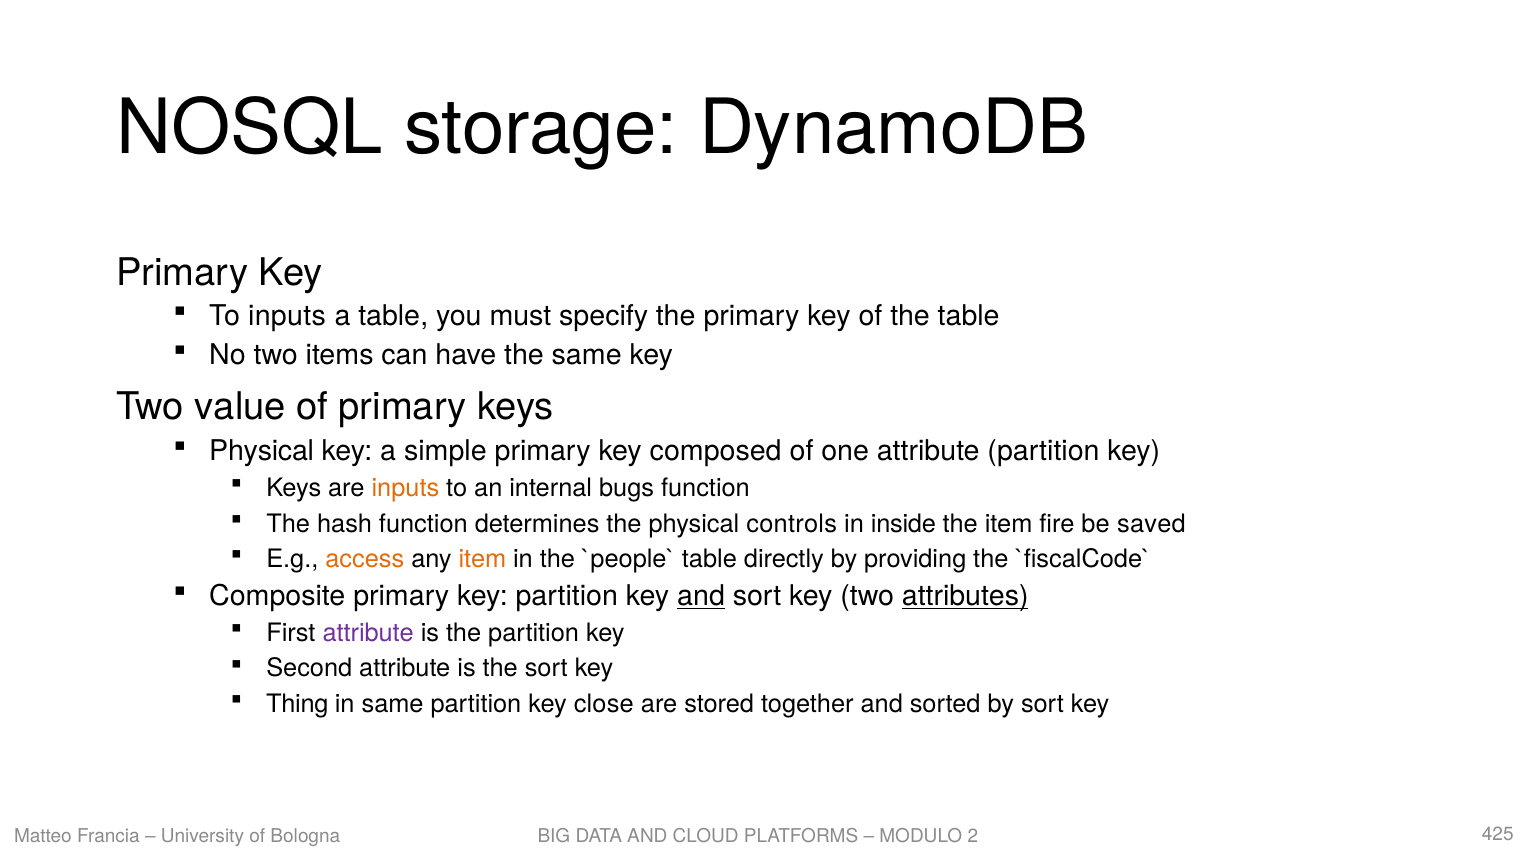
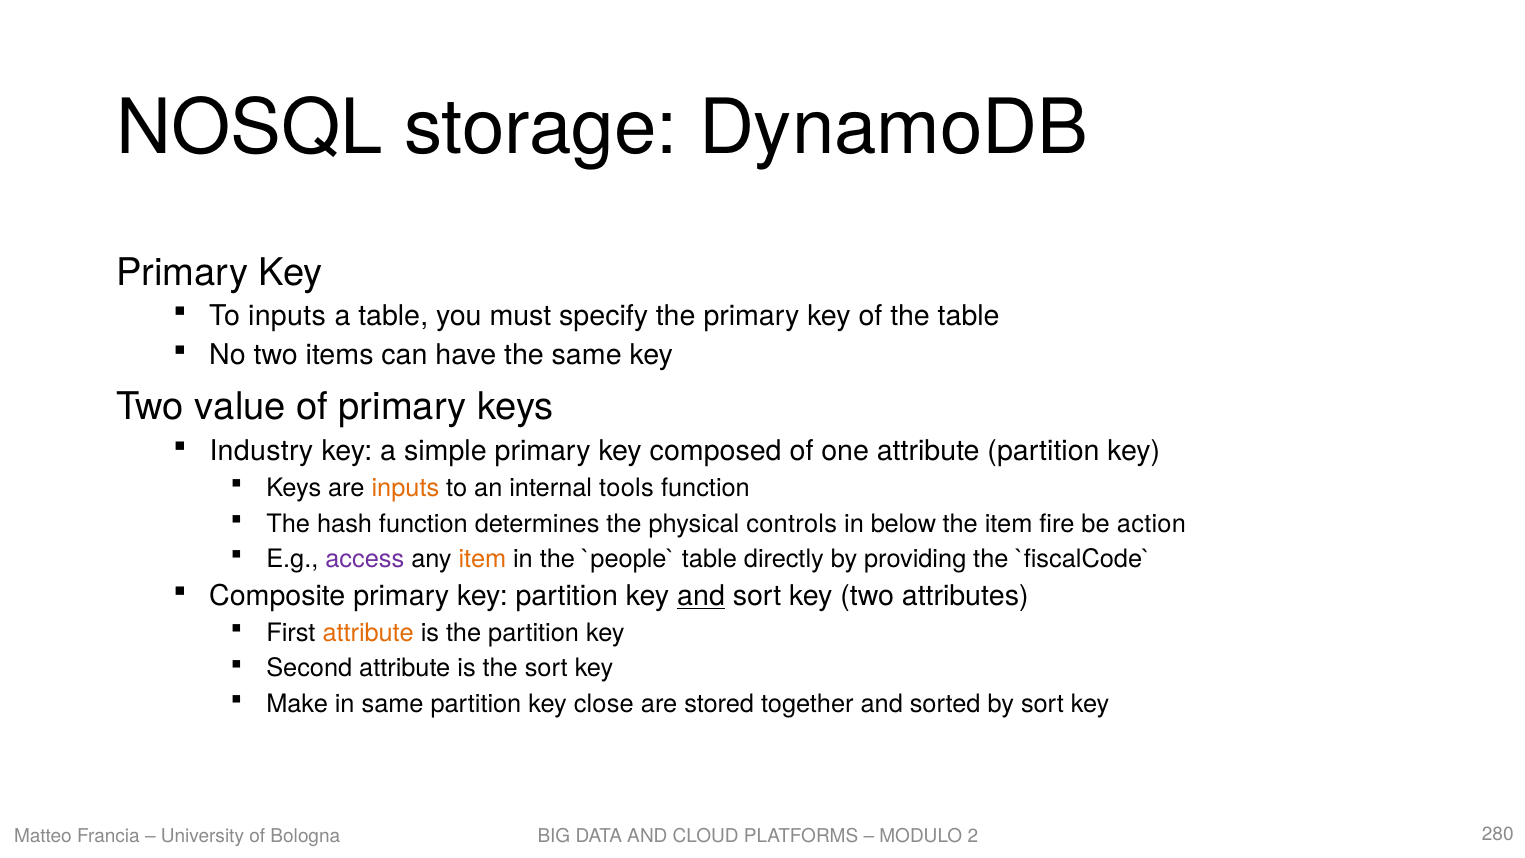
Physical: Physical -> Industry (261, 451)
bugs: bugs -> tools (626, 488)
inside: inside -> below (903, 524)
saved: saved -> action (1151, 524)
access colour: orange -> purple (365, 559)
attributes underline: present -> none (965, 596)
attribute colour: purple -> orange (368, 633)
Thing: Thing -> Make (297, 704)
425: 425 -> 280 (1498, 834)
